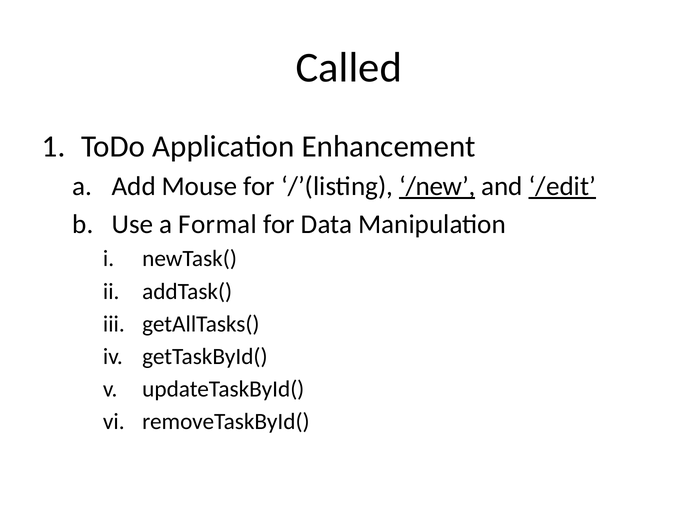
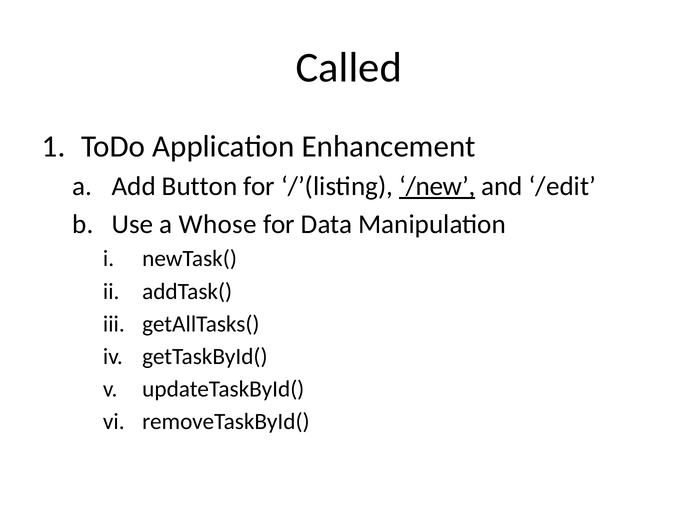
Mouse: Mouse -> Button (200, 186)
/edit underline: present -> none (562, 186)
Formal: Formal -> Whose (218, 224)
